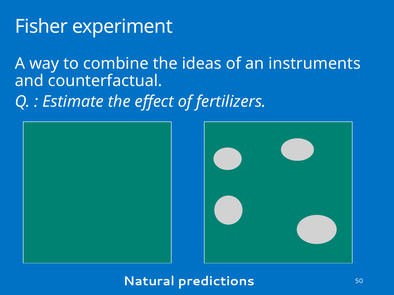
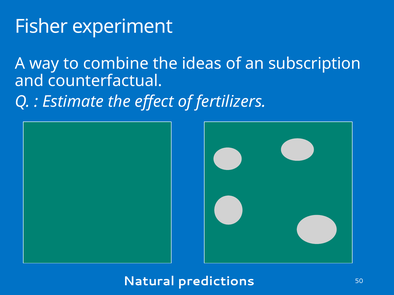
instruments: instruments -> subscription (315, 64)
